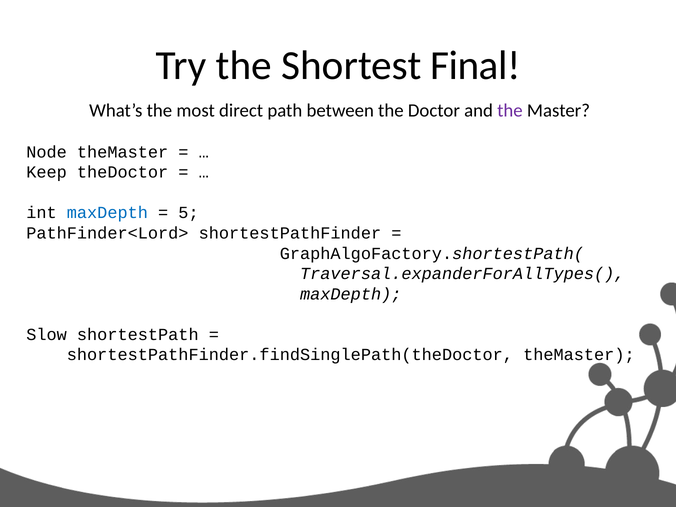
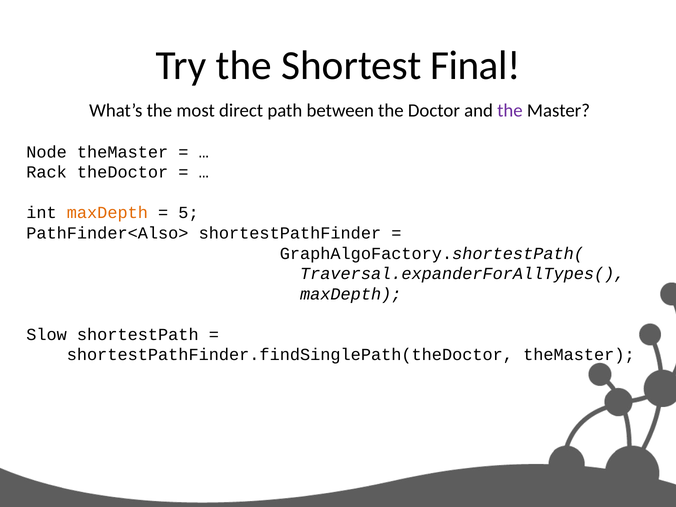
Keep: Keep -> Rack (47, 172)
maxDepth colour: blue -> orange (107, 213)
PathFinder<Lord>: PathFinder<Lord> -> PathFinder<Also> (107, 233)
